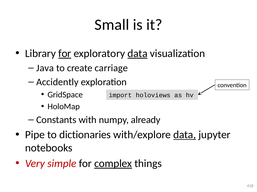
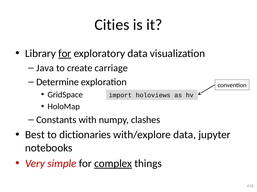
Small: Small -> Cities (112, 25)
data underline: present -> none (138, 54)
Accidently: Accidently -> Determine (58, 82)
already: already -> clashes (146, 120)
Pipe: Pipe -> Best (35, 135)
data underline: present -> none (185, 135)
